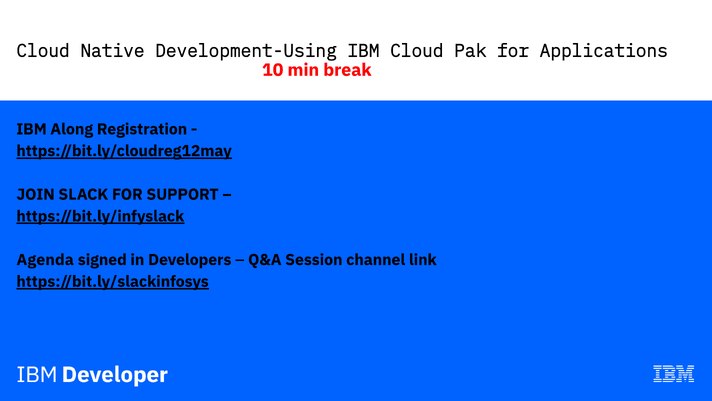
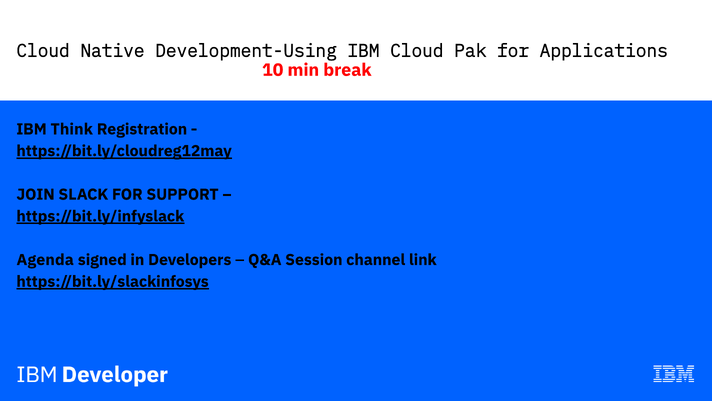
Along: Along -> Think (72, 129)
